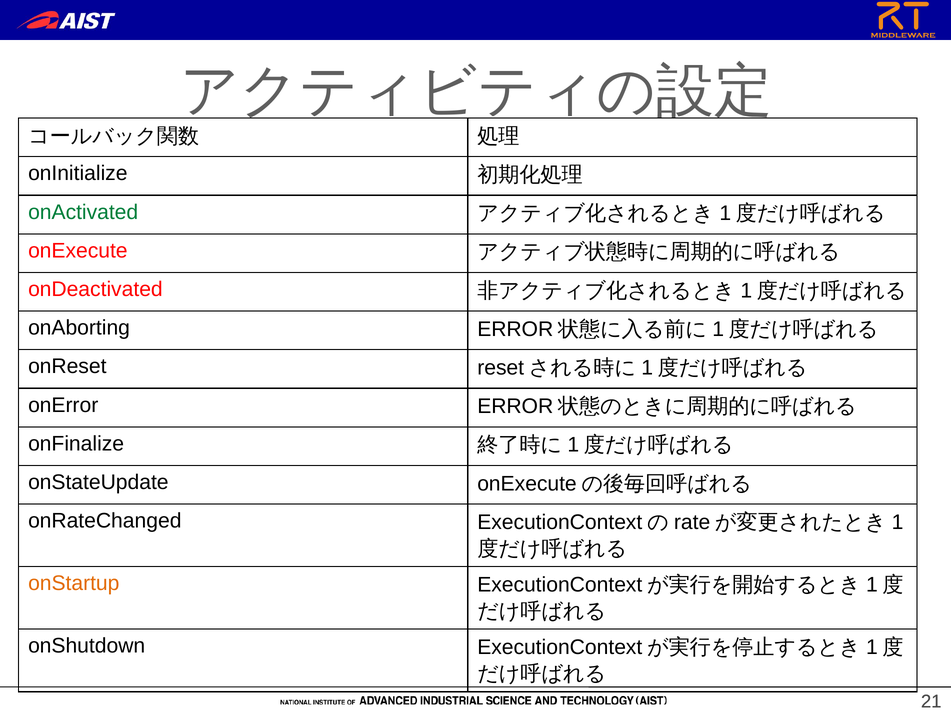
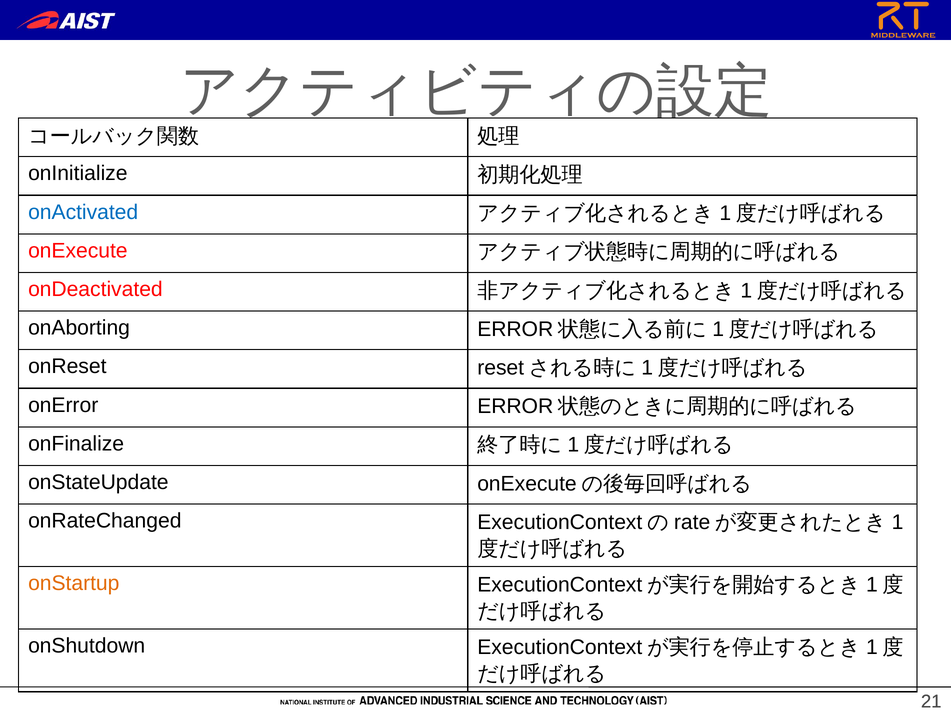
onActivated colour: green -> blue (83, 212)
